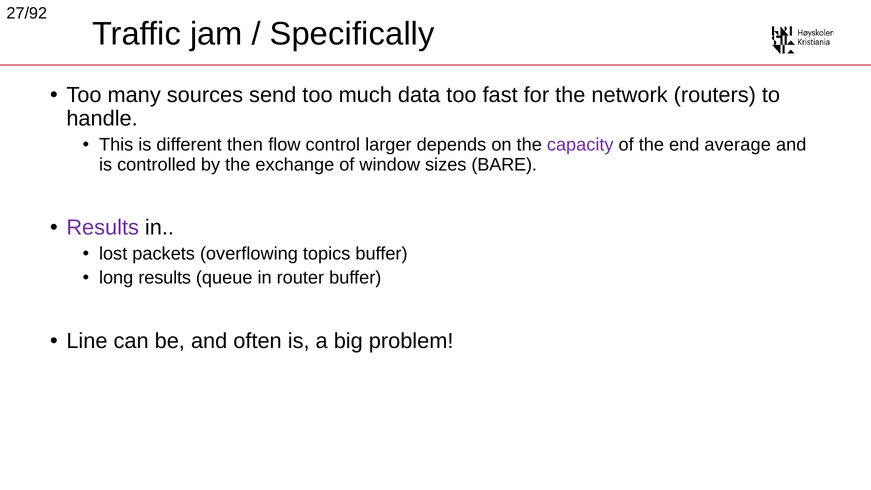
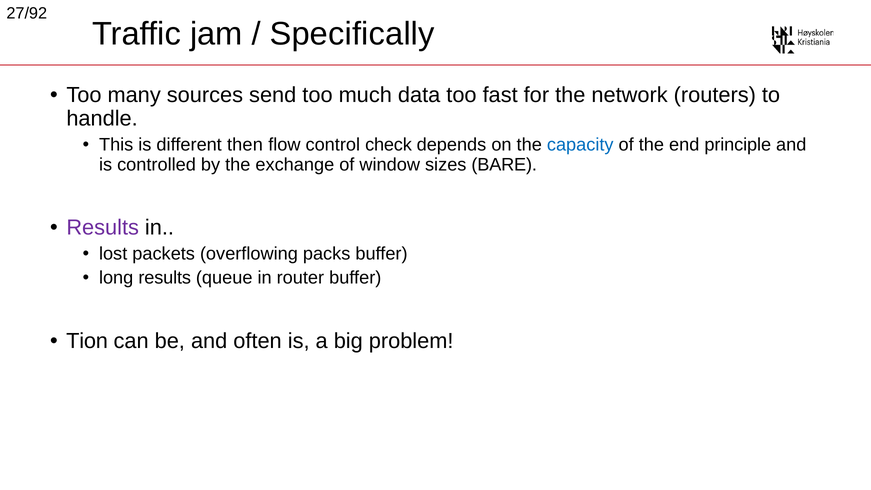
larger: larger -> check (388, 145)
capacity colour: purple -> blue (580, 145)
average: average -> principle (738, 145)
topics: topics -> packs (327, 254)
Line: Line -> Tion (87, 341)
